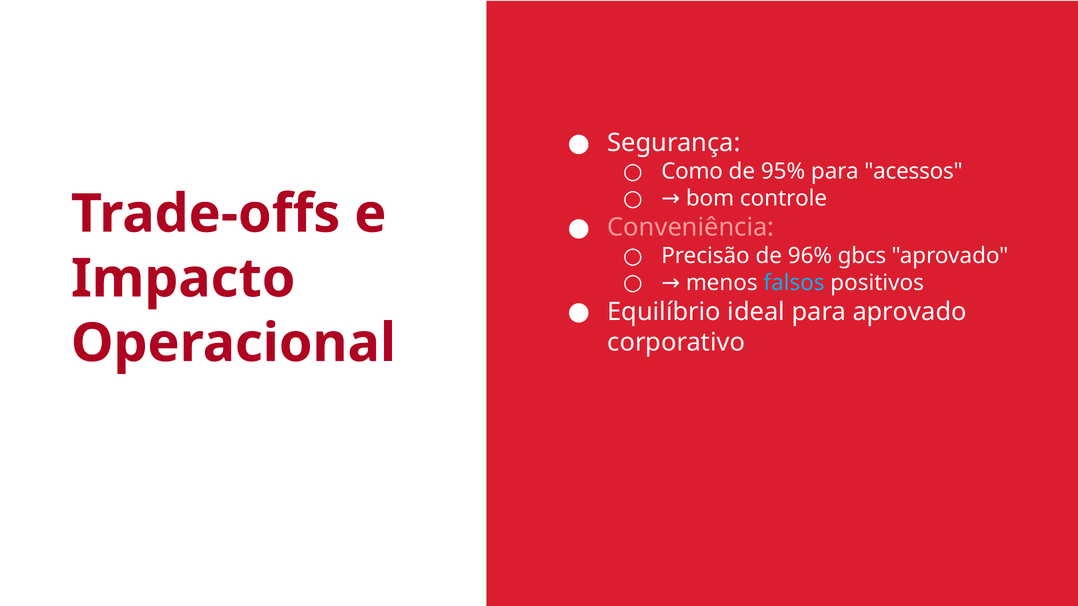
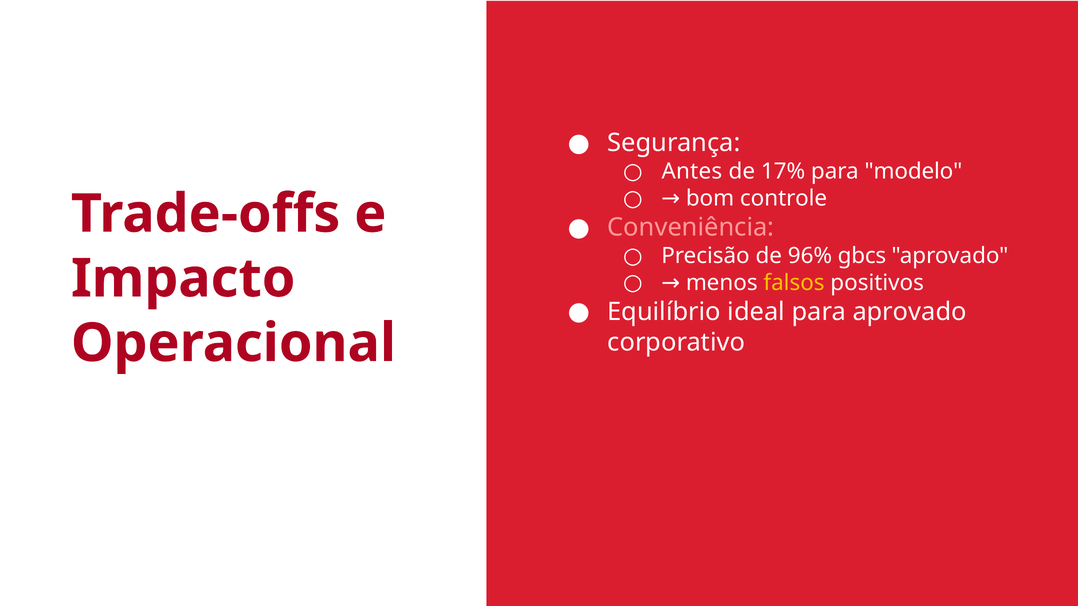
Como: Como -> Antes (692, 172)
95%: 95% -> 17% (783, 172)
acessos: acessos -> modelo (913, 172)
falsos colour: light blue -> yellow (794, 283)
